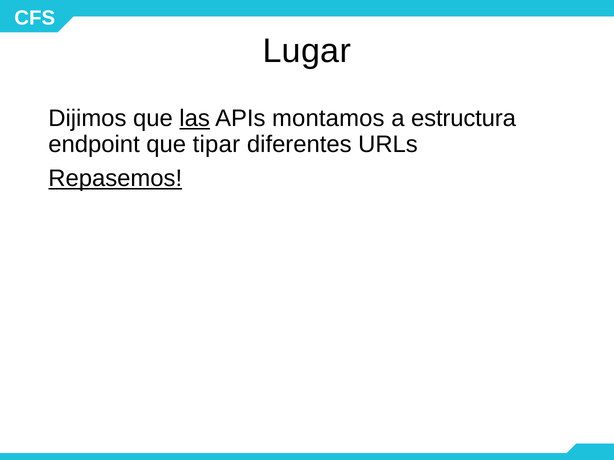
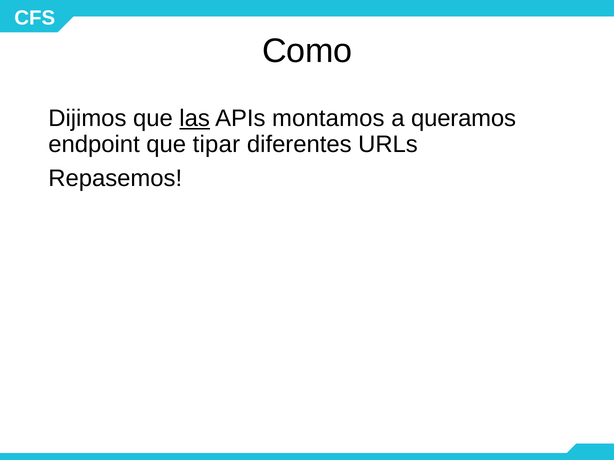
Lugar: Lugar -> Como (307, 51)
estructura: estructura -> queramos (464, 119)
Repasemos underline: present -> none (115, 179)
